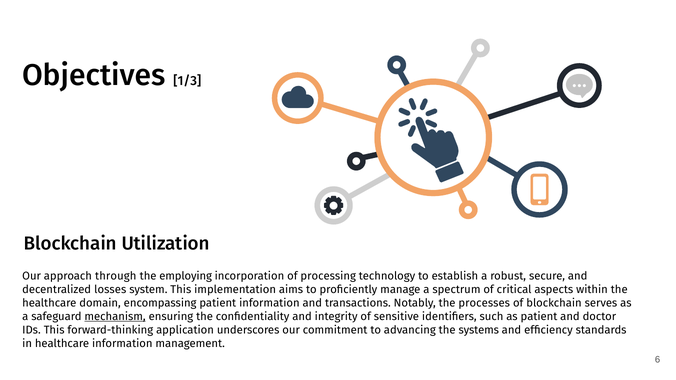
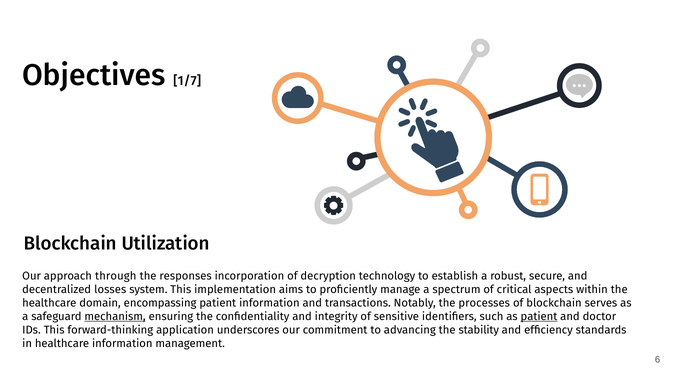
1/3: 1/3 -> 1/7 (187, 81)
employing: employing -> responses (186, 276)
processing: processing -> decryption (328, 276)
patient underline: none -> present (539, 317)
systems: systems -> stability (479, 330)
